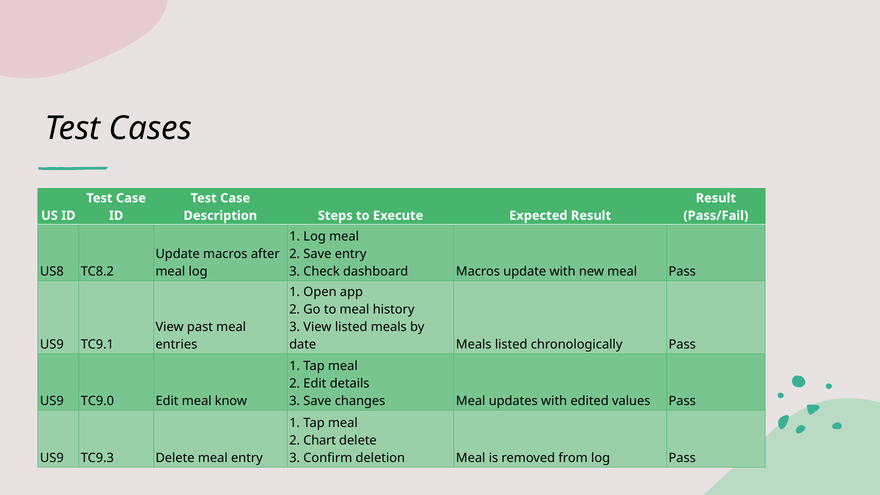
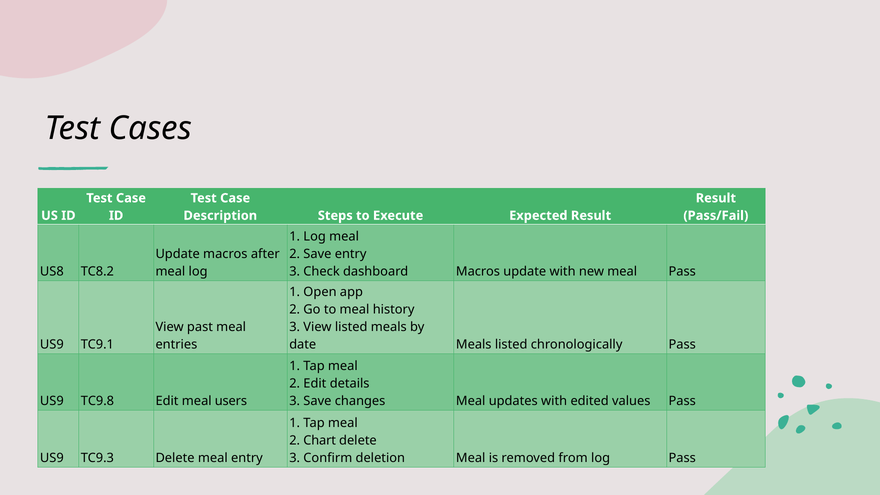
TC9.0: TC9.0 -> TC9.8 (97, 401)
know: know -> users (231, 401)
